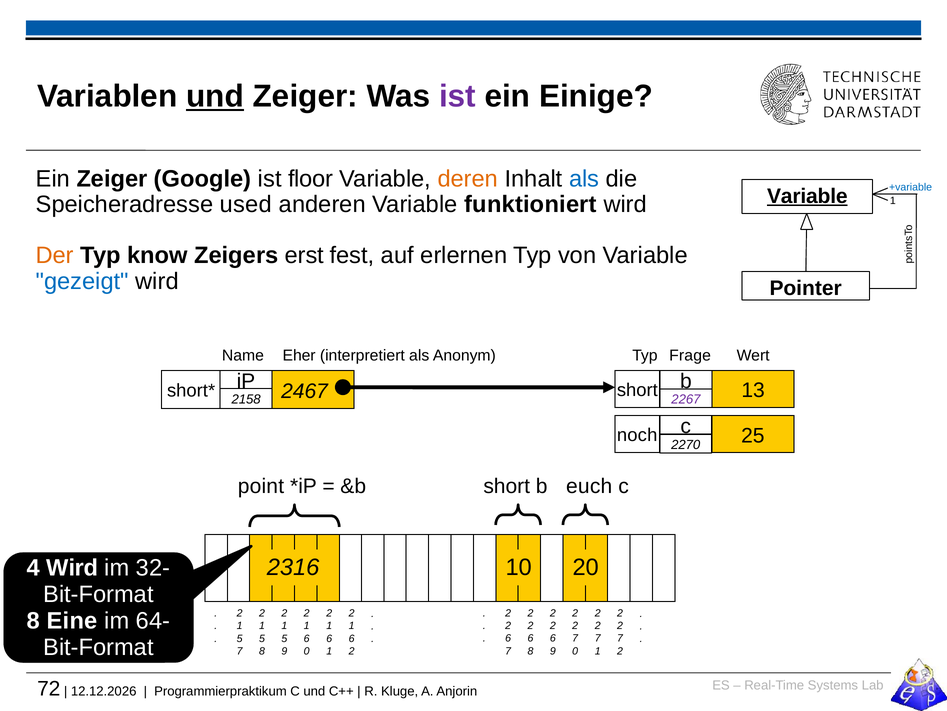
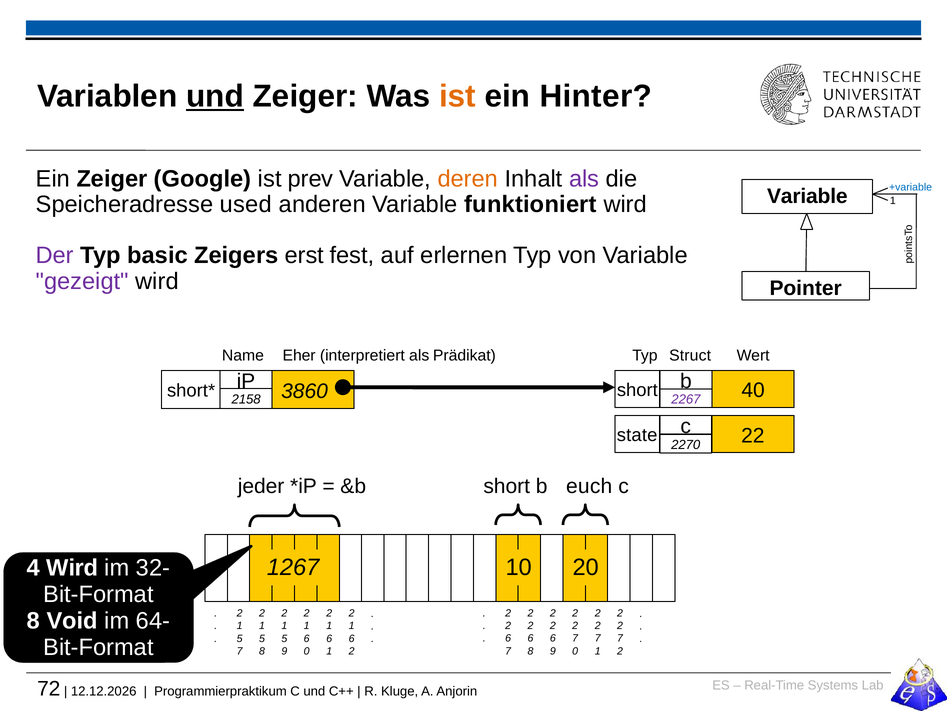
ist colour: purple -> orange (458, 96)
Einige: Einige -> Hinter (596, 96)
floor: floor -> prev (311, 179)
als colour: blue -> purple (584, 179)
Variable underline: present -> none (807, 196)
Der colour: orange -> purple (55, 255)
know: know -> basic (158, 255)
gezeigt colour: blue -> purple (82, 281)
Anonym: Anonym -> Prädikat (464, 355)
Frage: Frage -> Struct (690, 355)
2467: 2467 -> 3860 (305, 391)
13: 13 -> 40 (753, 390)
noch: noch -> state (637, 435)
25: 25 -> 22 (753, 435)
point: point -> jeder (261, 486)
2316: 2316 -> 1267 (293, 567)
Eine: Eine -> Void (72, 620)
